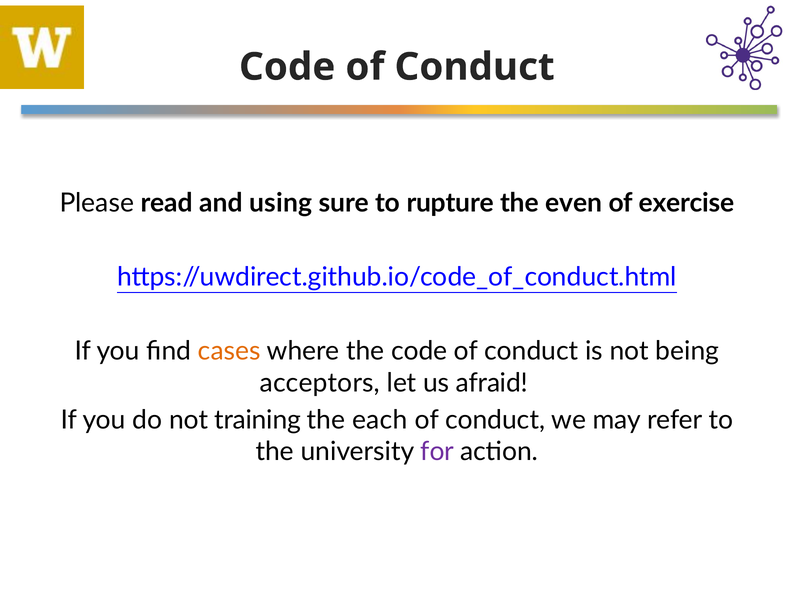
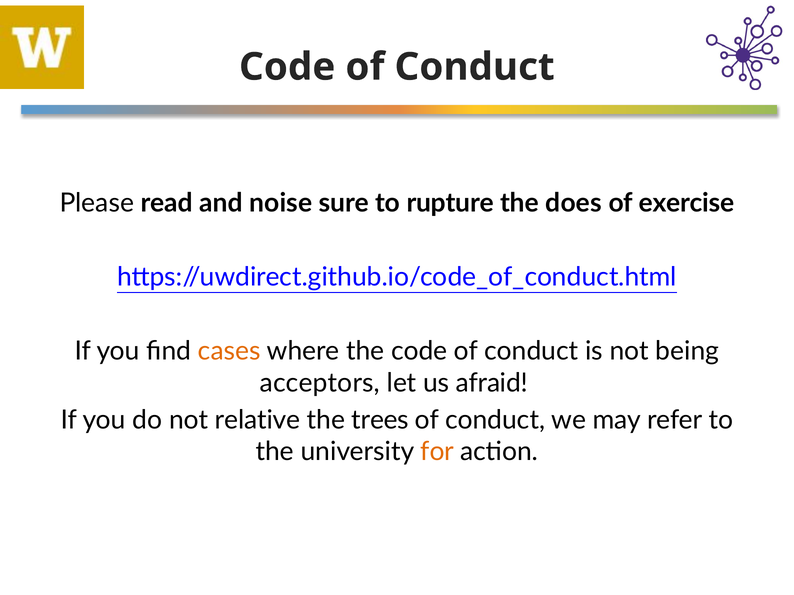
using: using -> noise (281, 203)
even: even -> does (574, 203)
training: training -> relative (258, 420)
each: each -> trees (380, 420)
for colour: purple -> orange (437, 452)
